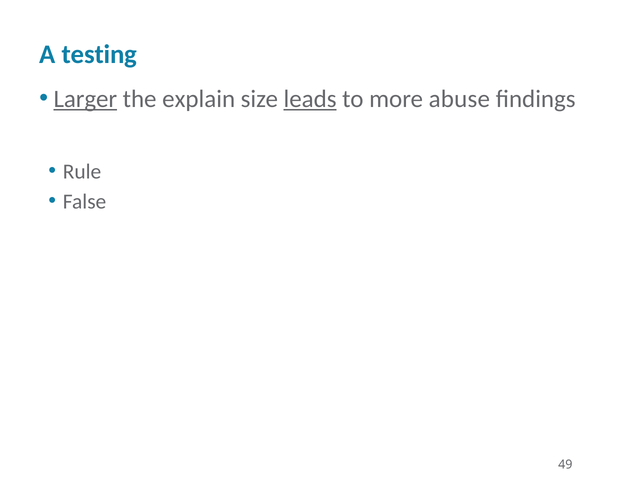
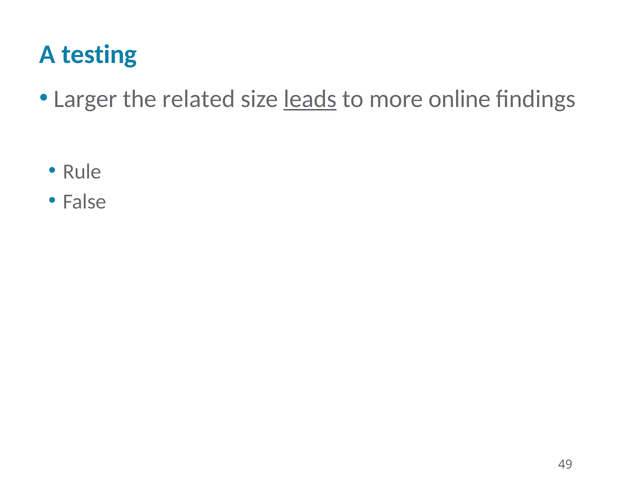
Larger underline: present -> none (85, 99)
explain: explain -> related (199, 99)
abuse: abuse -> online (460, 99)
